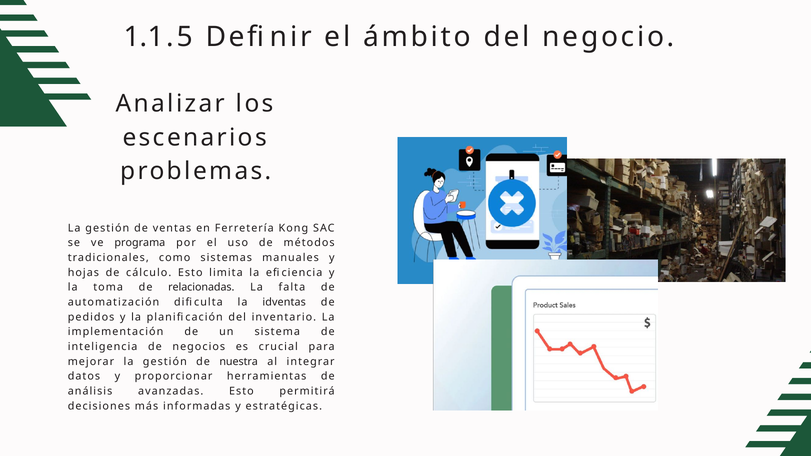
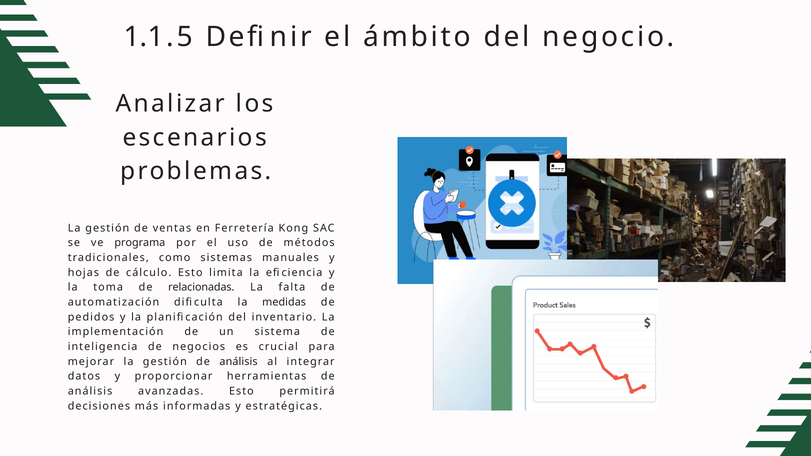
idventas: idventas -> medidas (284, 302)
gestión de nuestra: nuestra -> análisis (239, 362)
